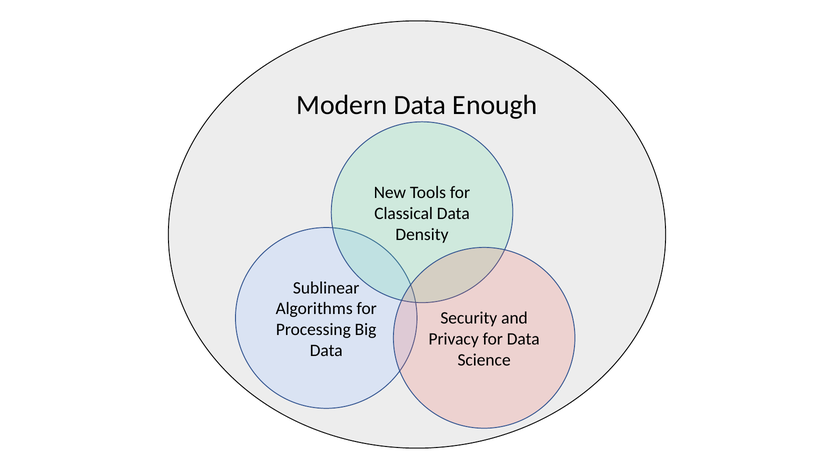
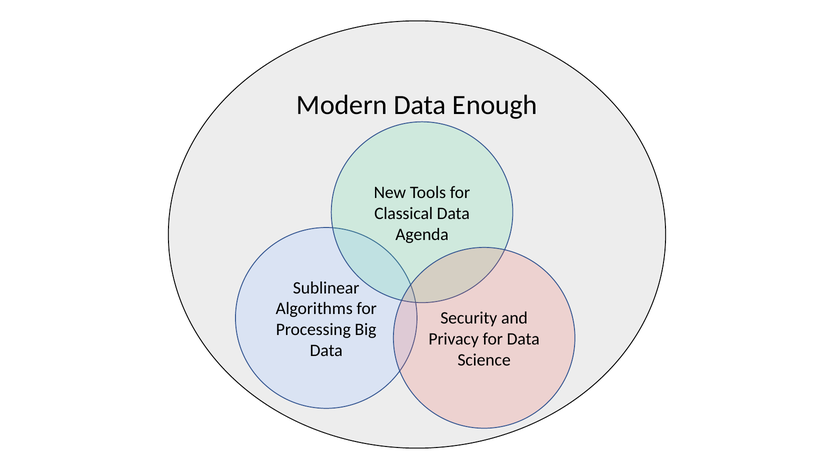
Density: Density -> Agenda (422, 234)
